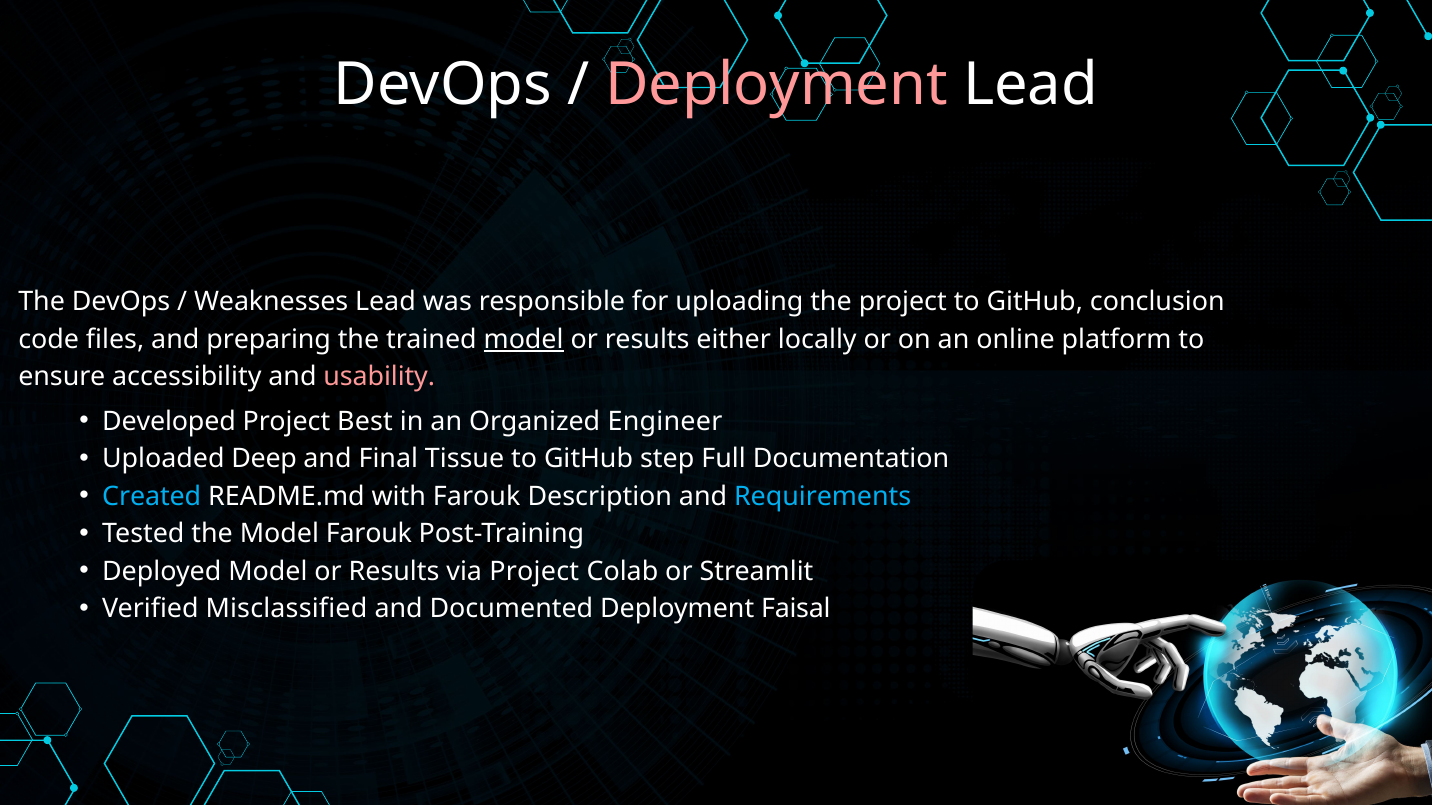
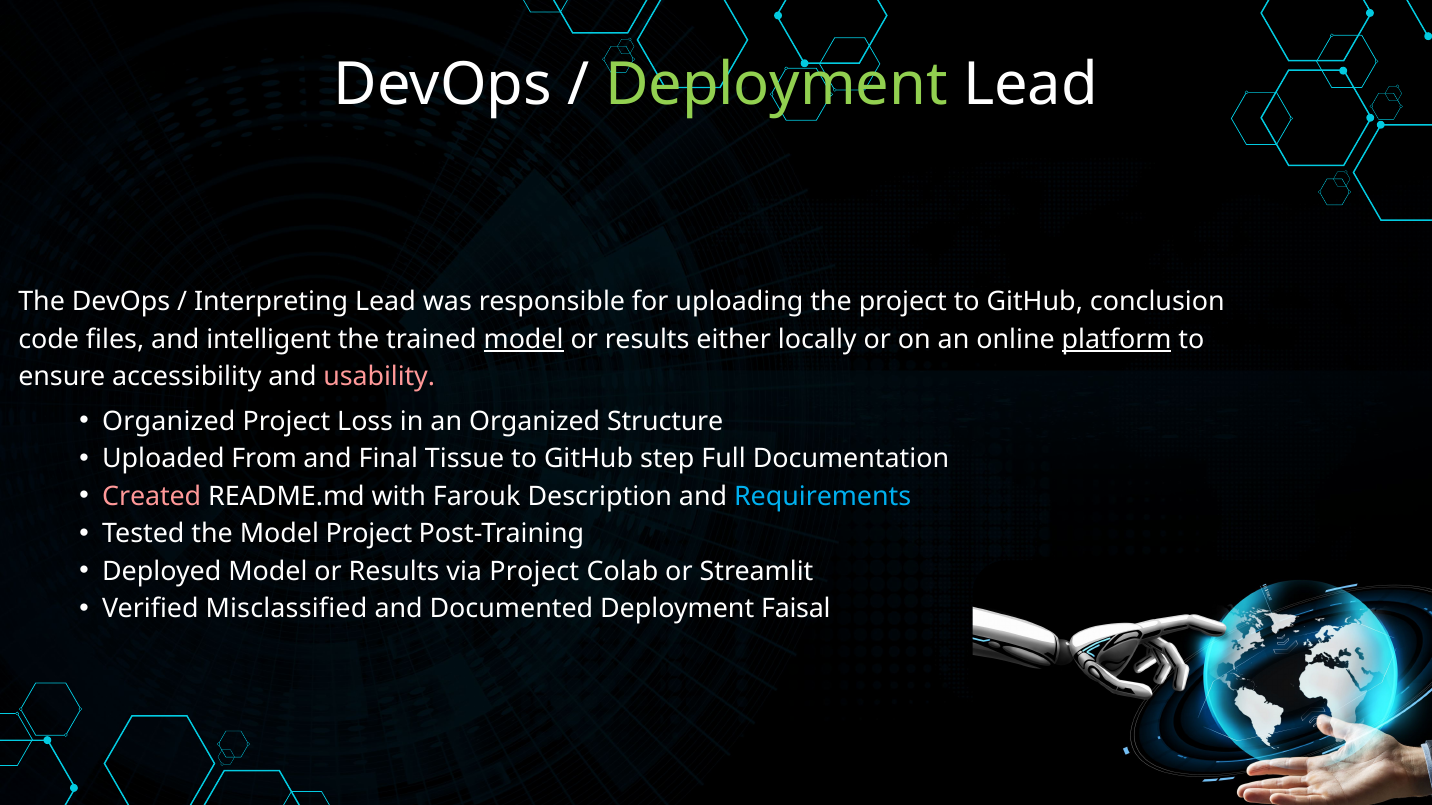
Deployment colour: pink -> light green (776, 84)
Weaknesses: Weaknesses -> Interpreting (271, 302)
preparing: preparing -> intelligent (269, 340)
platform underline: none -> present (1117, 340)
Developed: Developed -> Organized (169, 422)
Best: Best -> Loss (365, 422)
Engineer: Engineer -> Structure (665, 422)
Deep: Deep -> From (264, 459)
Created colour: light blue -> pink (152, 497)
Model Farouk: Farouk -> Project (369, 534)
